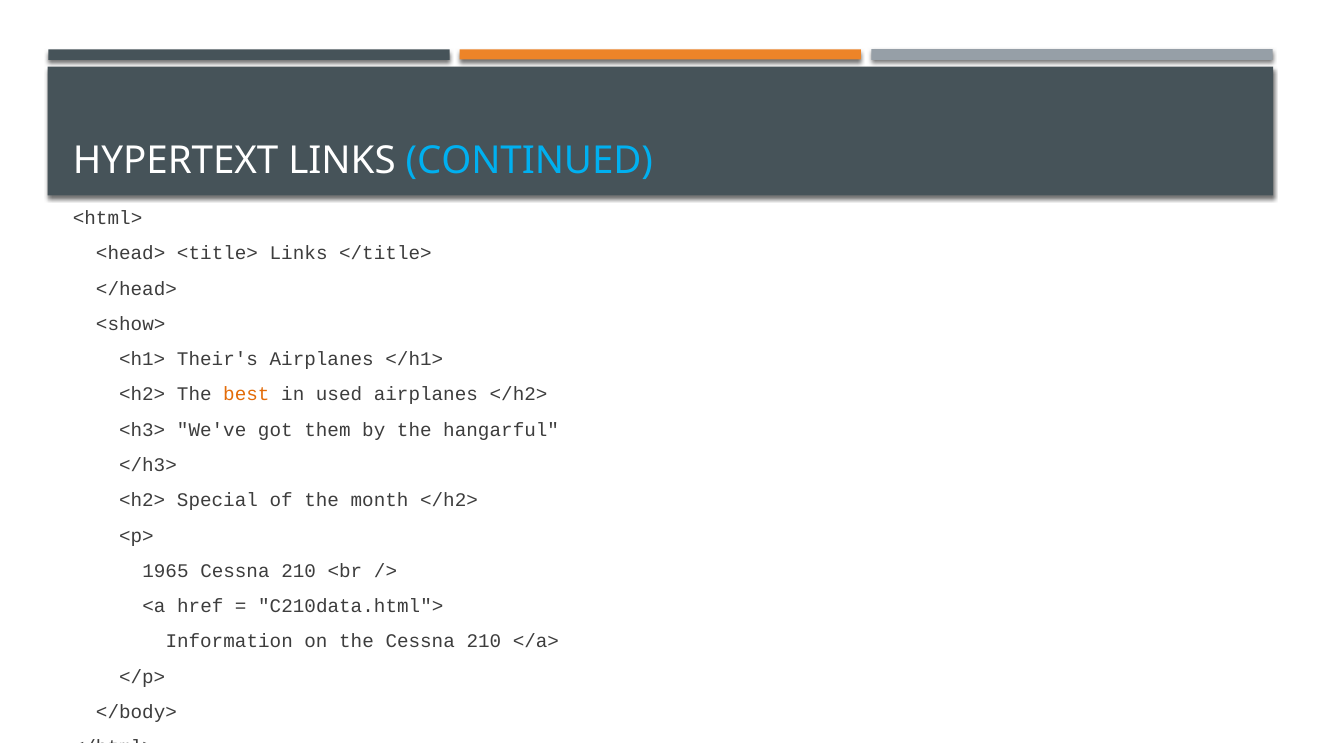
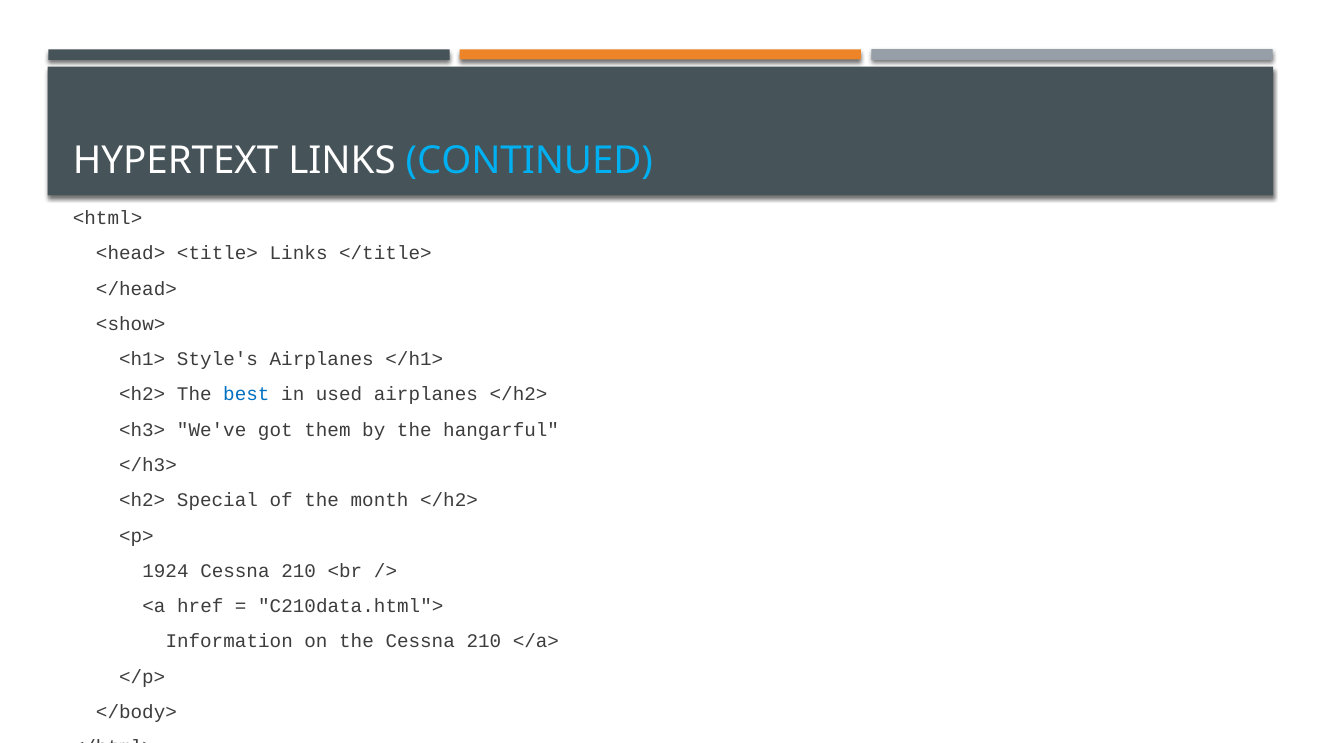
Their's: Their's -> Style's (217, 359)
best colour: orange -> blue (246, 395)
1965: 1965 -> 1924 (165, 571)
